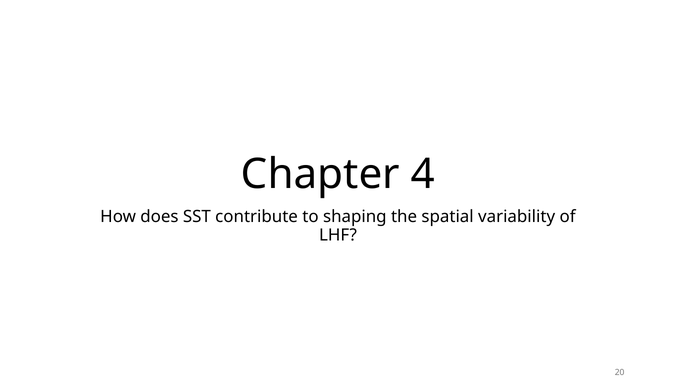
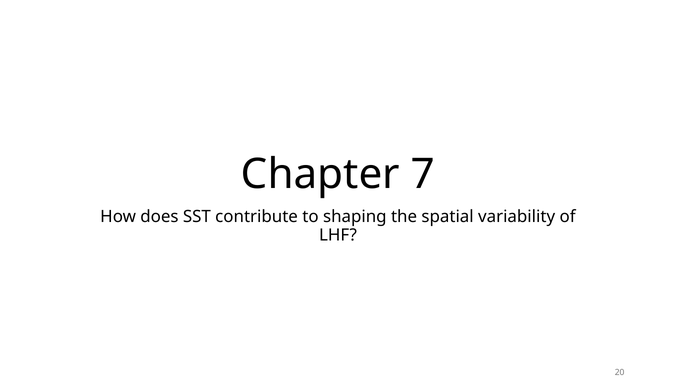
4: 4 -> 7 (423, 175)
